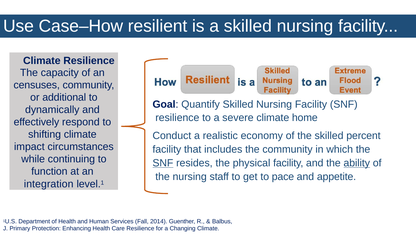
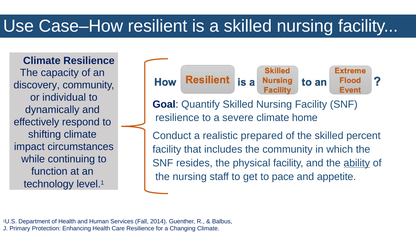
censuses: censuses -> discovery (37, 85)
additional: additional -> individual (64, 97)
economy: economy -> prepared (262, 136)
SNF underline: present -> none (163, 163)
integration: integration -> technology (49, 184)
